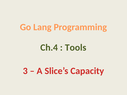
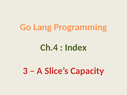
Tools: Tools -> Index (76, 48)
